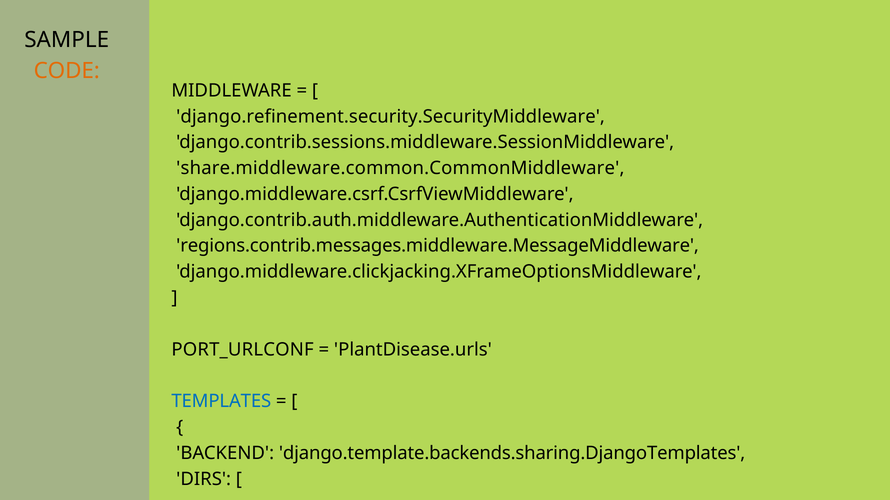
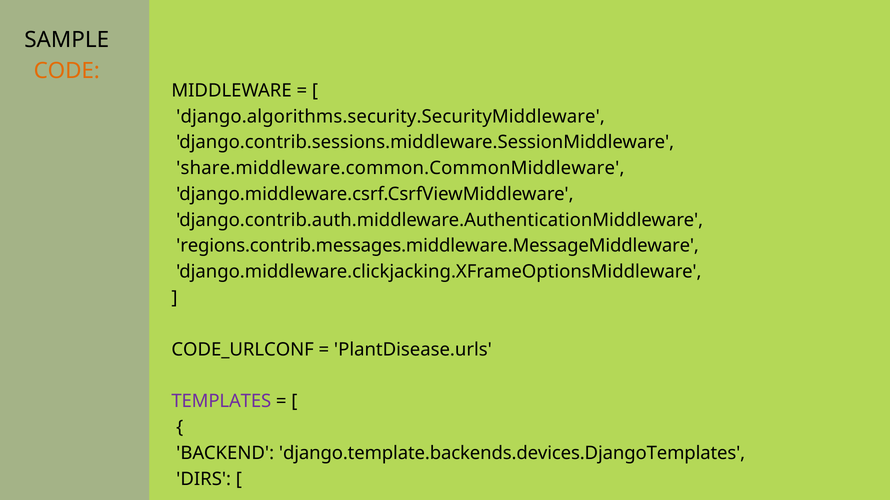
django.refinement.security.SecurityMiddleware: django.refinement.security.SecurityMiddleware -> django.algorithms.security.SecurityMiddleware (391, 117)
PORT_URLCONF: PORT_URLCONF -> CODE_URLCONF (243, 350)
TEMPLATES colour: blue -> purple (221, 402)
django.template.backends.sharing.DjangoTemplates: django.template.backends.sharing.DjangoTemplates -> django.template.backends.devices.DjangoTemplates (512, 454)
